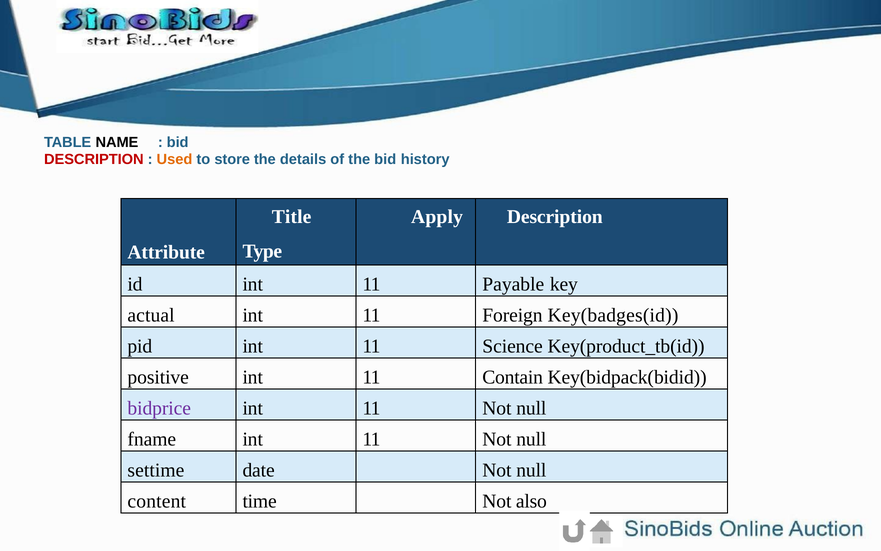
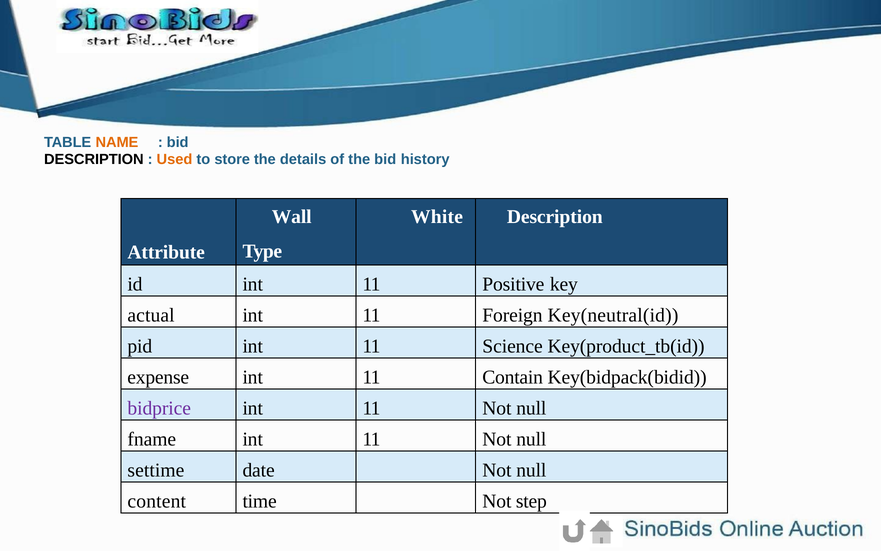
NAME colour: black -> orange (117, 142)
DESCRIPTION colour: red -> black (94, 159)
Title: Title -> Wall (292, 216)
Apply: Apply -> White (437, 216)
Payable: Payable -> Positive (513, 284)
Key(badges(id: Key(badges(id -> Key(neutral(id (613, 315)
positive: positive -> expense (158, 377)
also: also -> step (531, 501)
